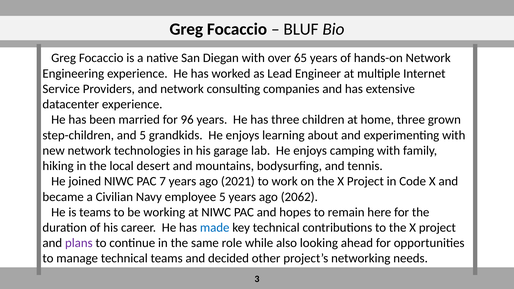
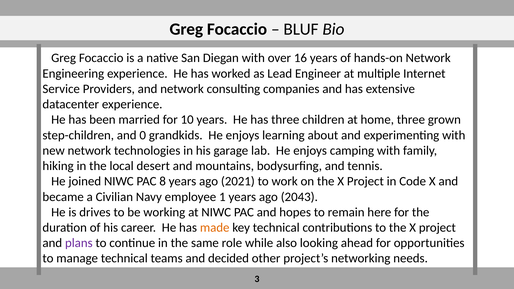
65: 65 -> 16 (300, 58)
96: 96 -> 10 (187, 120)
and 5: 5 -> 0 (143, 135)
7: 7 -> 8 (163, 181)
employee 5: 5 -> 1 (222, 197)
2062: 2062 -> 2043 (299, 197)
is teams: teams -> drives (95, 212)
made colour: blue -> orange (215, 228)
